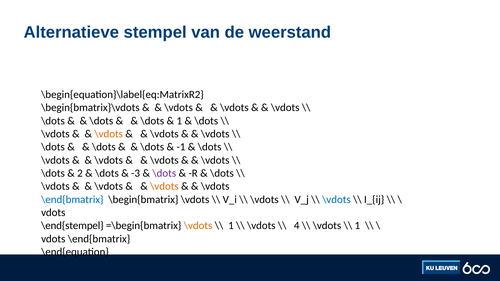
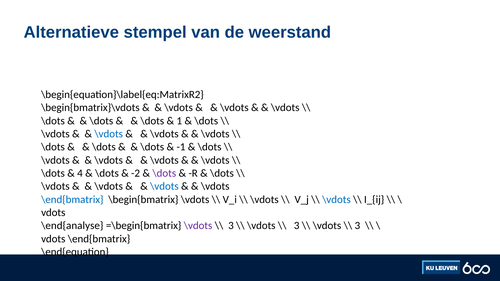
\vdots colour: orange -> blue (109, 134)
2: 2 -> 4 (80, 173)
-3: -3 -> -2 (136, 173)
\vdots colour: orange -> blue (164, 187)
\end{stempel: \end{stempel -> \end{analyse (72, 226)
\vdots colour: orange -> purple (198, 226)
1: 1 -> 3 (231, 226)
4: 4 -> 3 (297, 226)
1: 1 -> 3 (357, 226)
